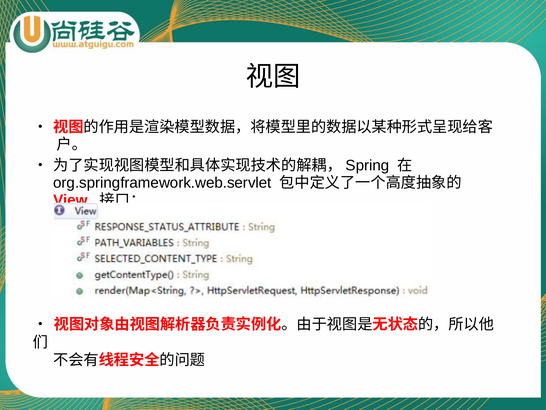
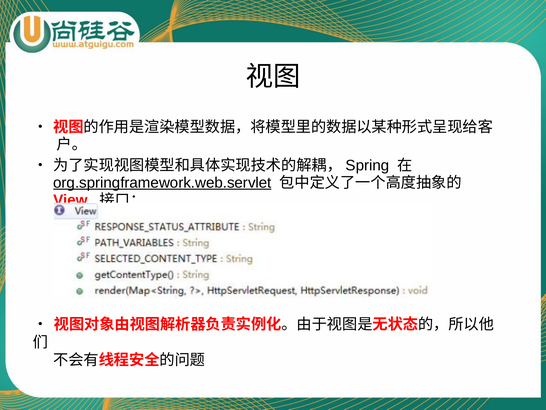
org.springframework.web.servlet underline: none -> present (162, 183)
